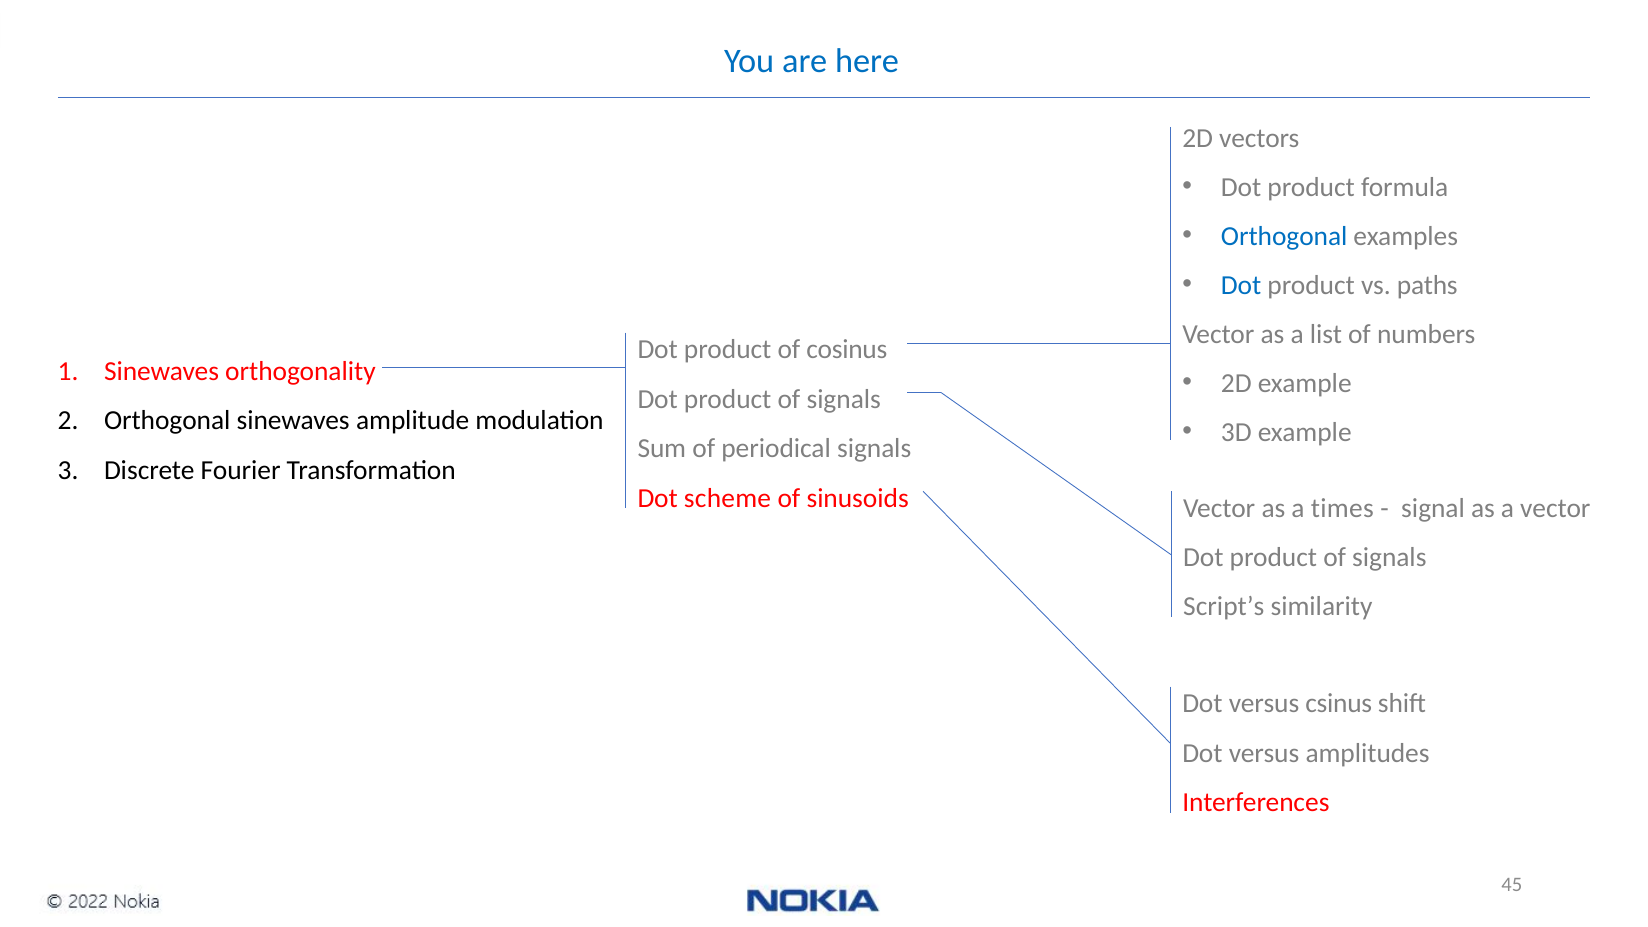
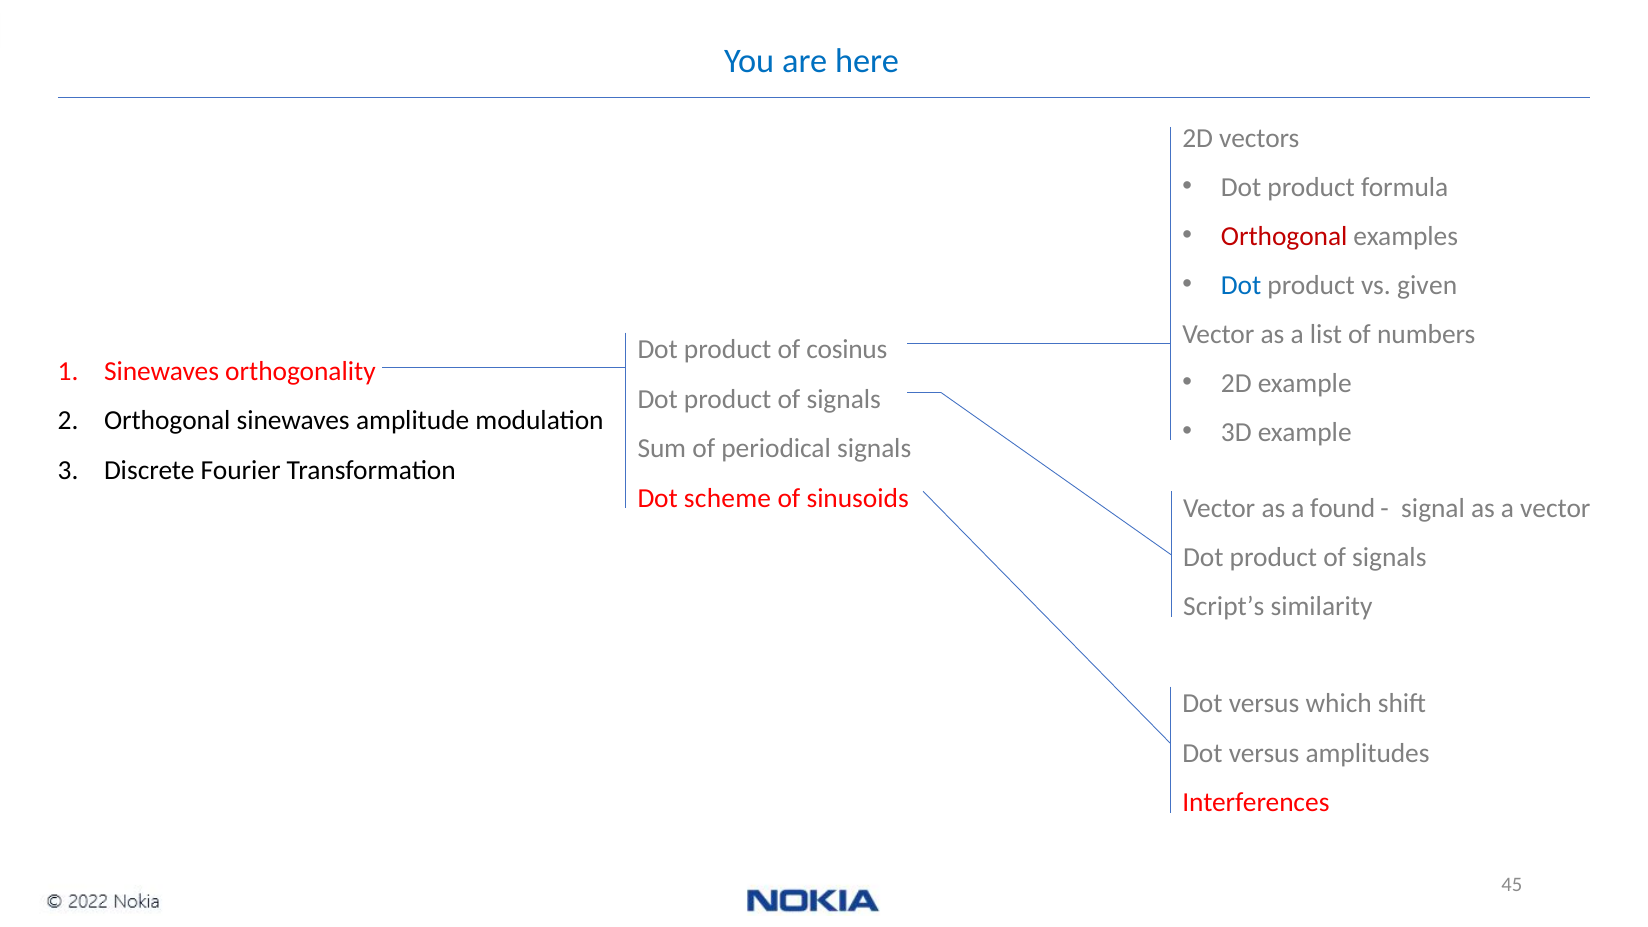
Orthogonal colour: blue -> red (1284, 236)
paths: paths -> given (1427, 285)
times: times -> found (1343, 509)
csinus: csinus -> which (1339, 704)
